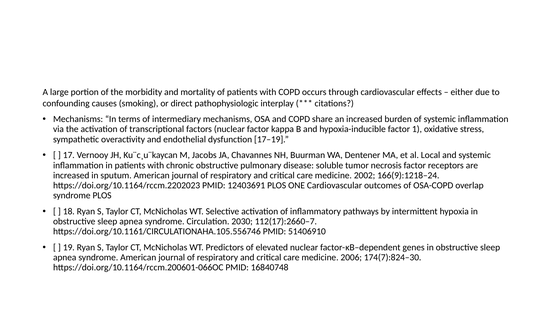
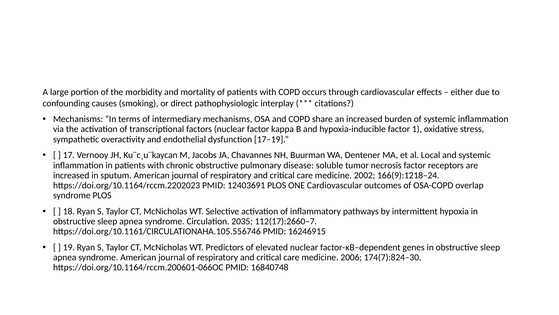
2030: 2030 -> 2035 (242, 221)
51406910: 51406910 -> 16246915 (307, 231)
